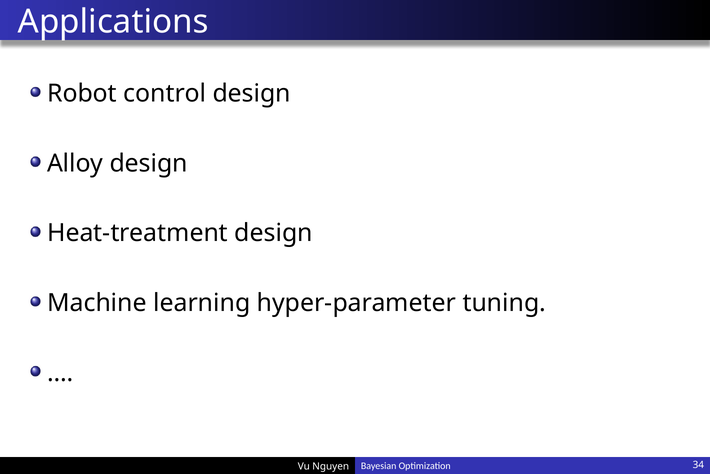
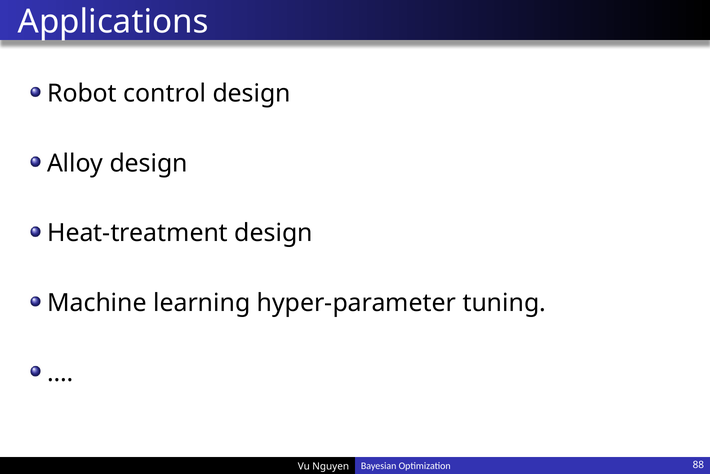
34: 34 -> 88 (698, 464)
